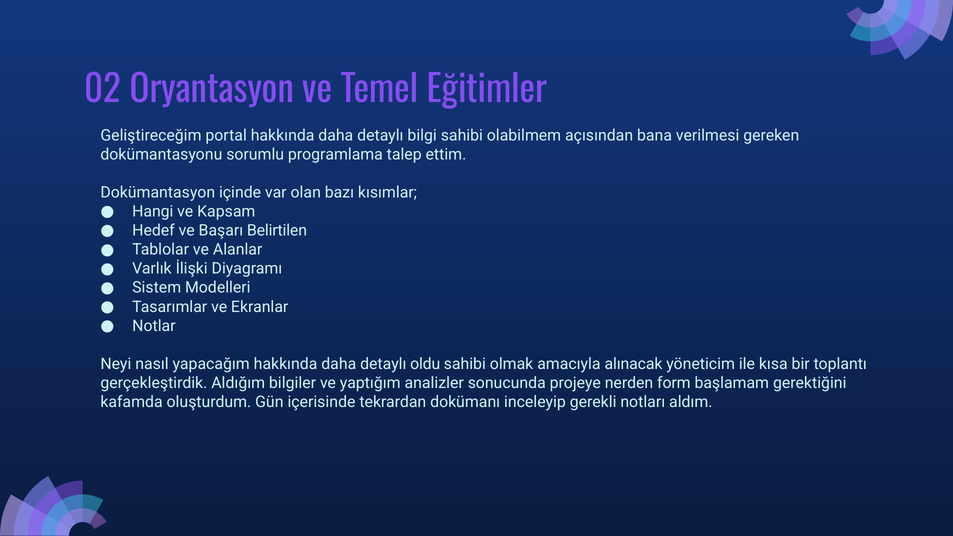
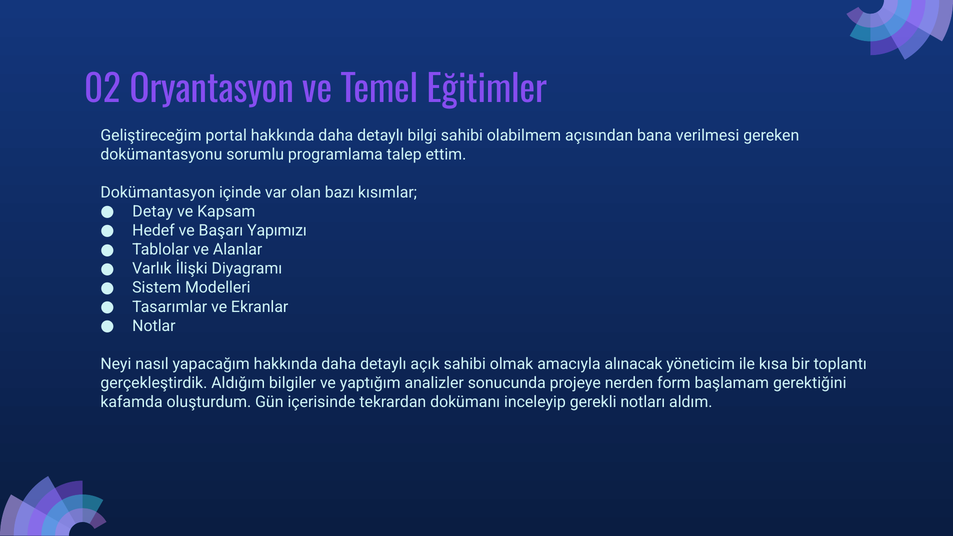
Hangi: Hangi -> Detay (153, 212)
Belirtilen: Belirtilen -> Yapımızı (277, 231)
oldu: oldu -> açık (425, 364)
